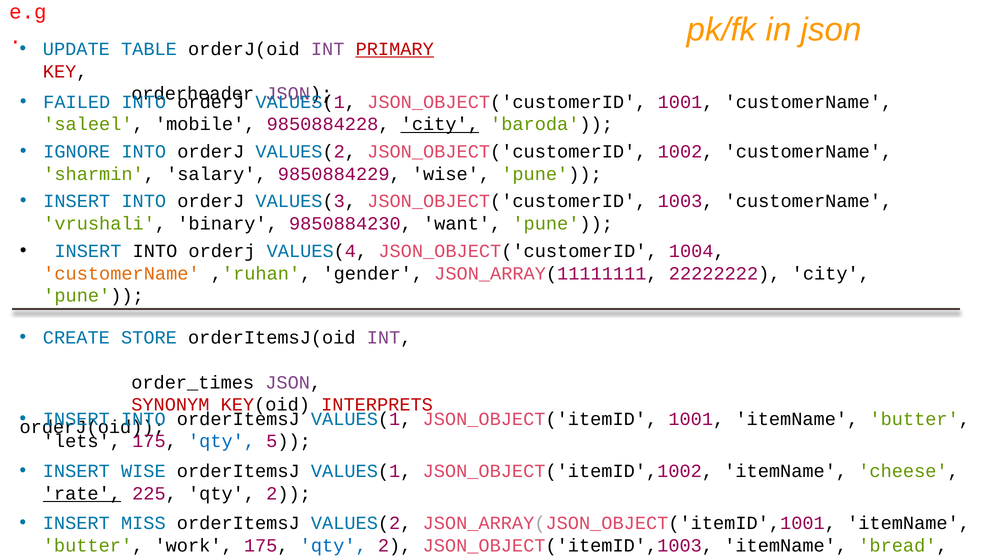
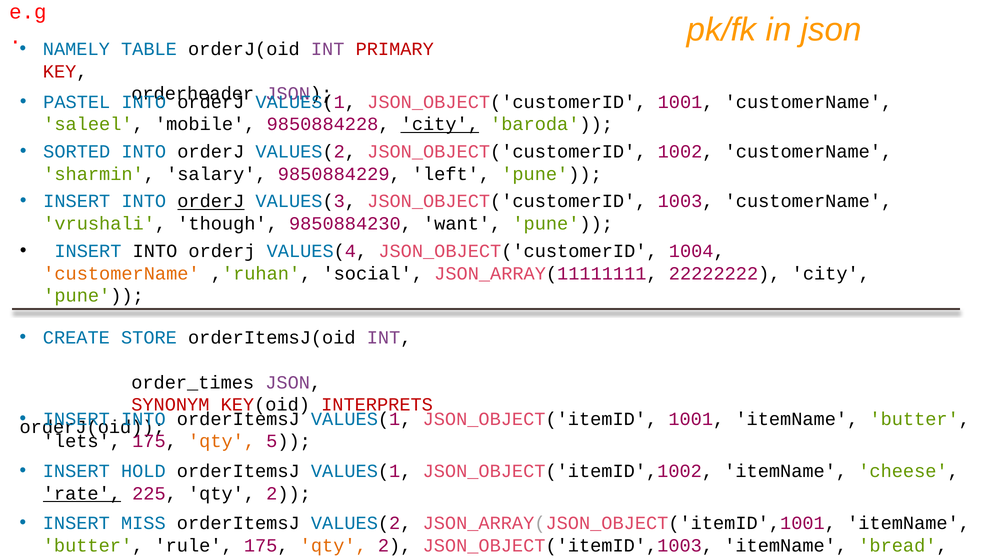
UPDATE: UPDATE -> NAMELY (76, 49)
PRIMARY underline: present -> none (395, 49)
FAILED: FAILED -> PASTEL (77, 102)
IGNORE: IGNORE -> SORTED (77, 152)
9850884229 wise: wise -> left (451, 174)
orderJ underline: none -> present (211, 201)
binary: binary -> though (228, 223)
gender: gender -> social (373, 273)
qty colour: blue -> orange (222, 441)
INSERT WISE: WISE -> HOLD (143, 471)
work: work -> rule (194, 545)
qty colour: blue -> orange (333, 545)
